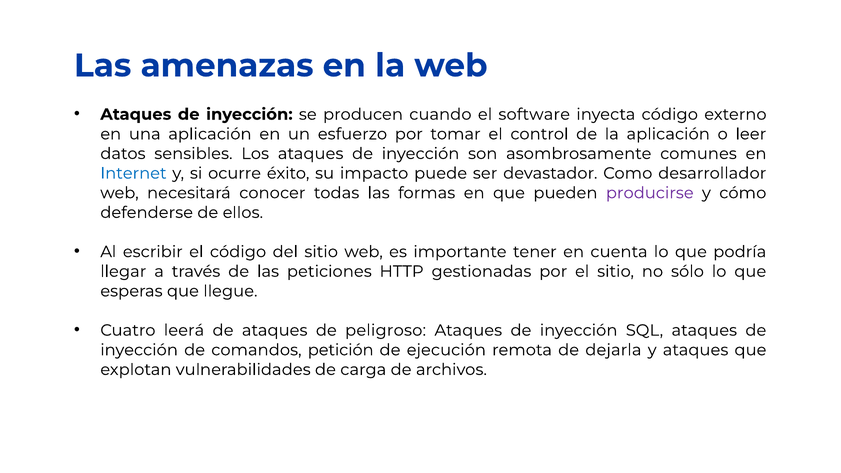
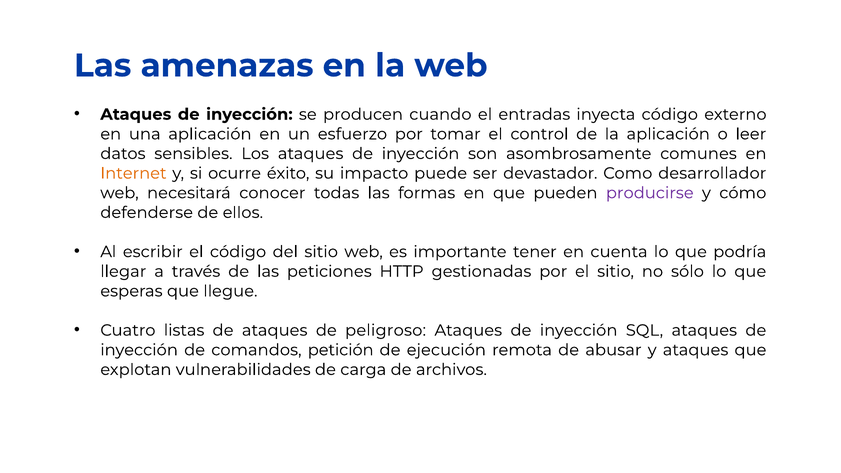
software: software -> entradas (534, 114)
Internet colour: blue -> orange (133, 173)
leerá: leerá -> listas (184, 330)
dejarla: dejarla -> abusar (613, 350)
